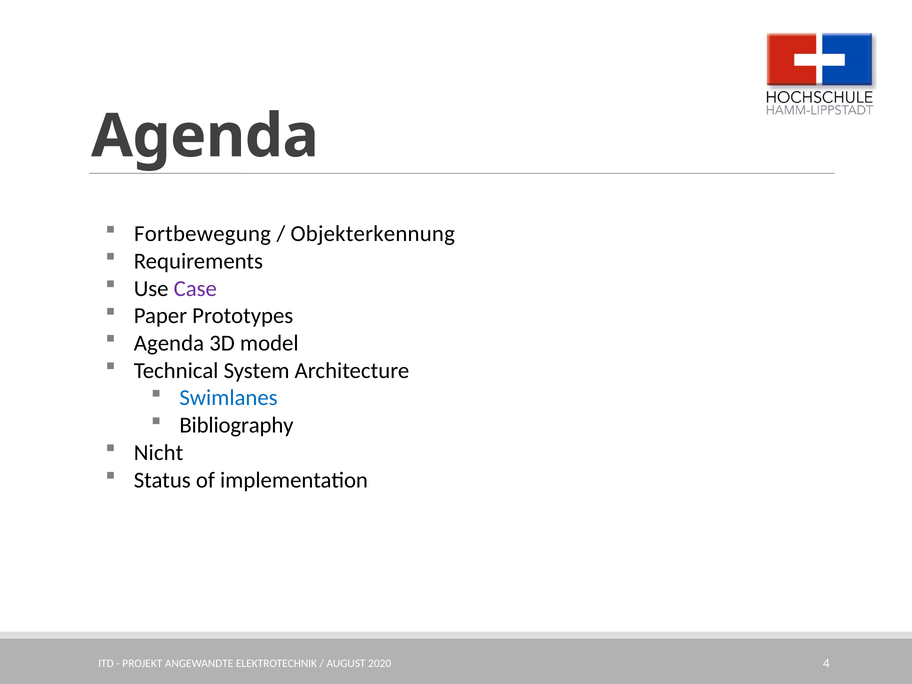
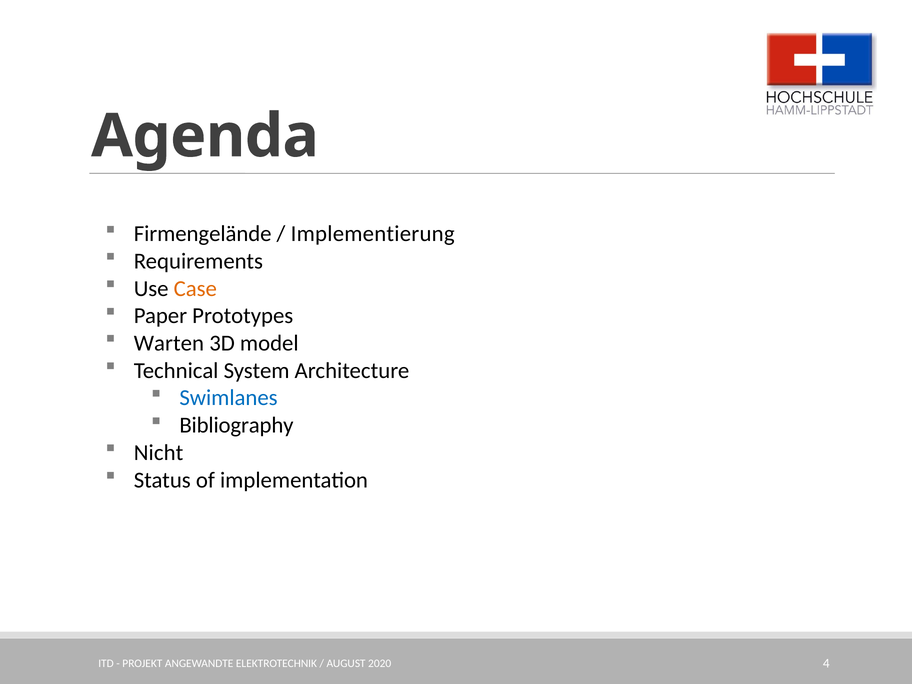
Fortbewegung: Fortbewegung -> Firmengelände (203, 234)
Objekterkennung: Objekterkennung -> Implementierung (373, 234)
Case colour: purple -> orange (195, 288)
Agenda: Agenda -> Warten (169, 343)
